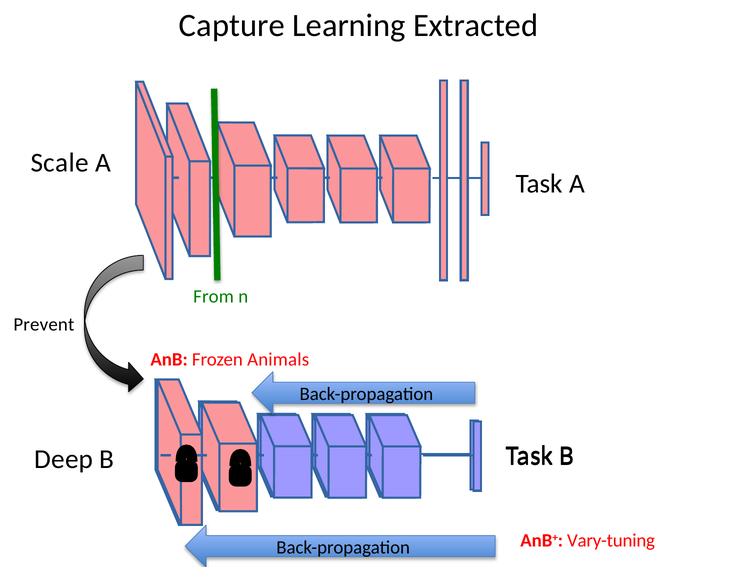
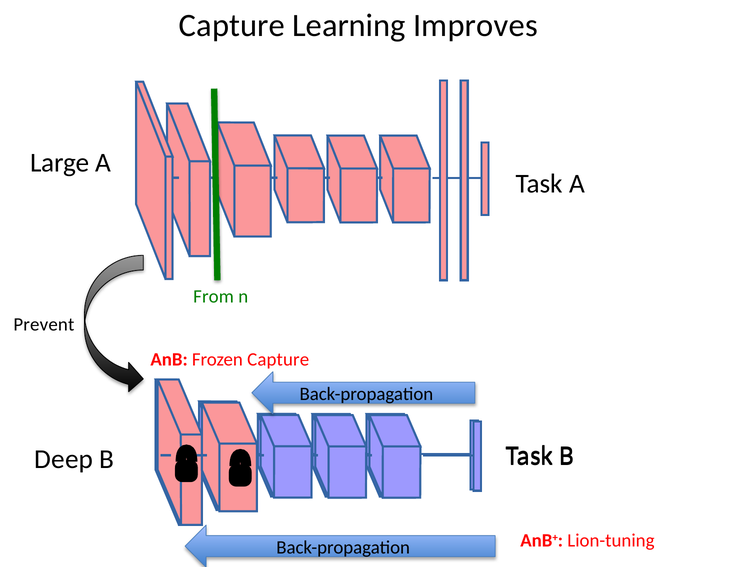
Extracted: Extracted -> Improves (475, 26)
Scale: Scale -> Large (60, 163)
Frozen Animals: Animals -> Capture (278, 359)
Vary-tuning: Vary-tuning -> Lion-tuning (611, 540)
